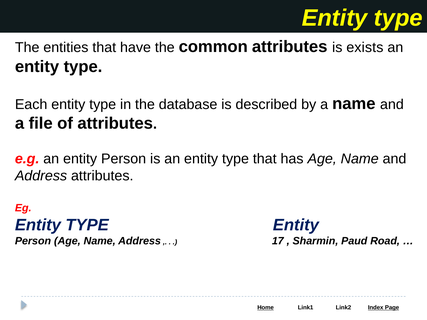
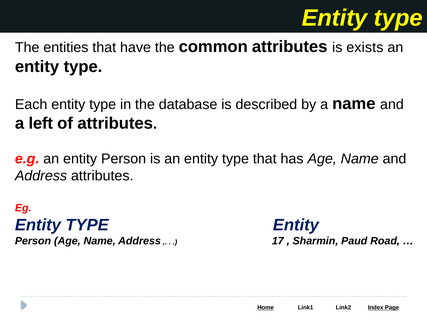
file: file -> left (41, 124)
